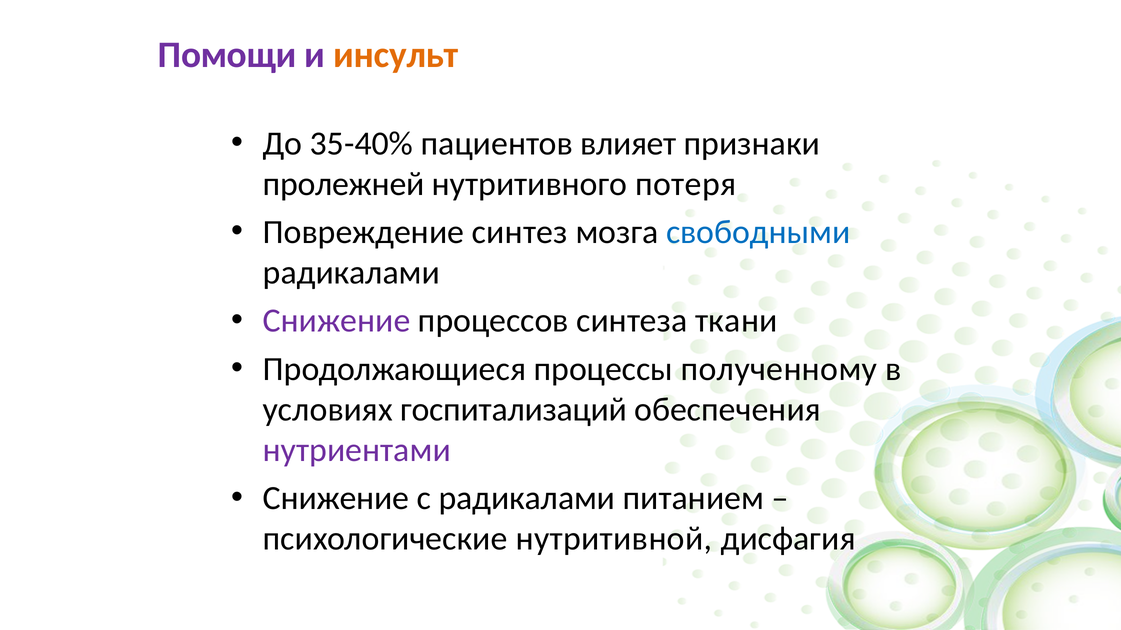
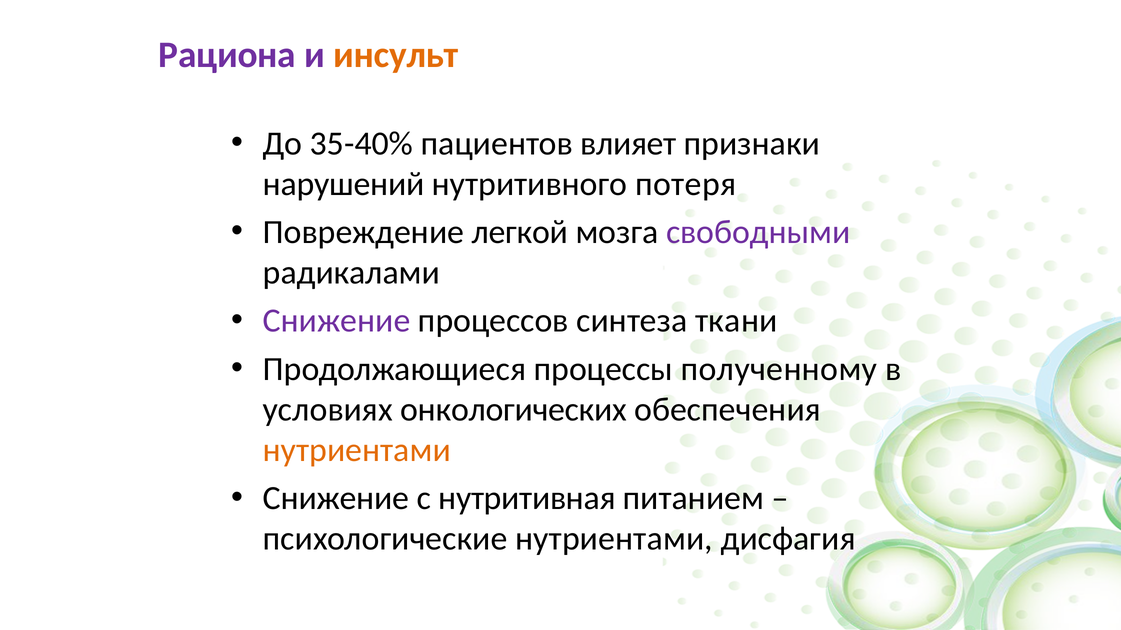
Помощи: Помощи -> Рациона (227, 55)
пролежней: пролежней -> нарушений (344, 184)
синтез: синтез -> легкой (520, 232)
свободными colour: blue -> purple (758, 232)
госпитализаций: госпитализаций -> онкологических (514, 410)
нутриентами colour: purple -> orange (357, 450)
с радикалами: радикалами -> нутритивная (527, 499)
психологические нутритивной: нутритивной -> нутриентами (614, 539)
